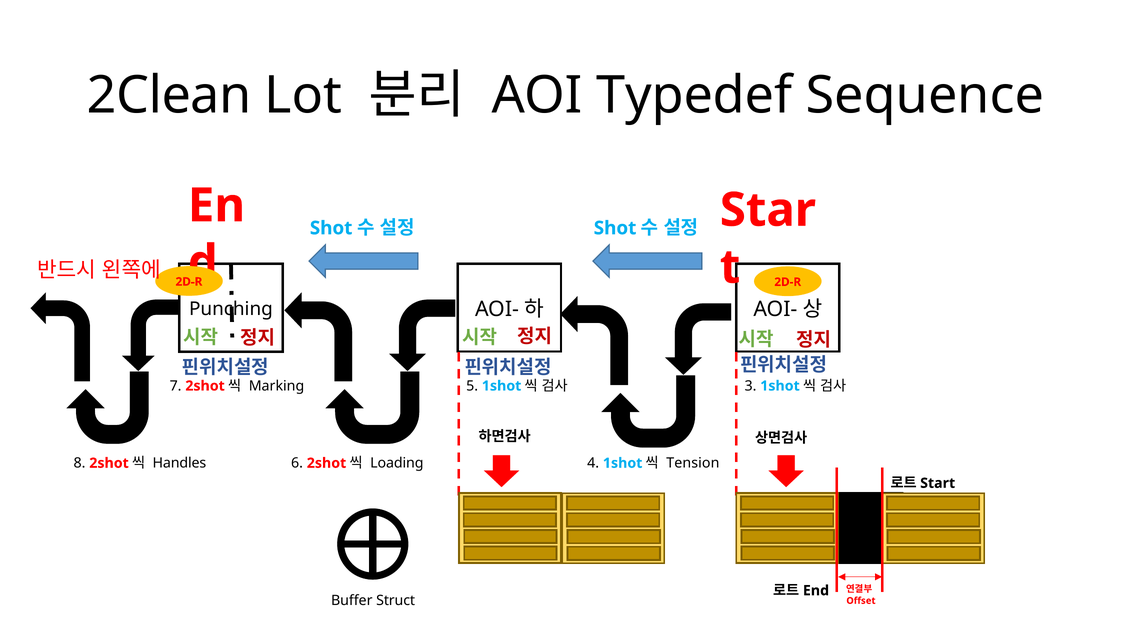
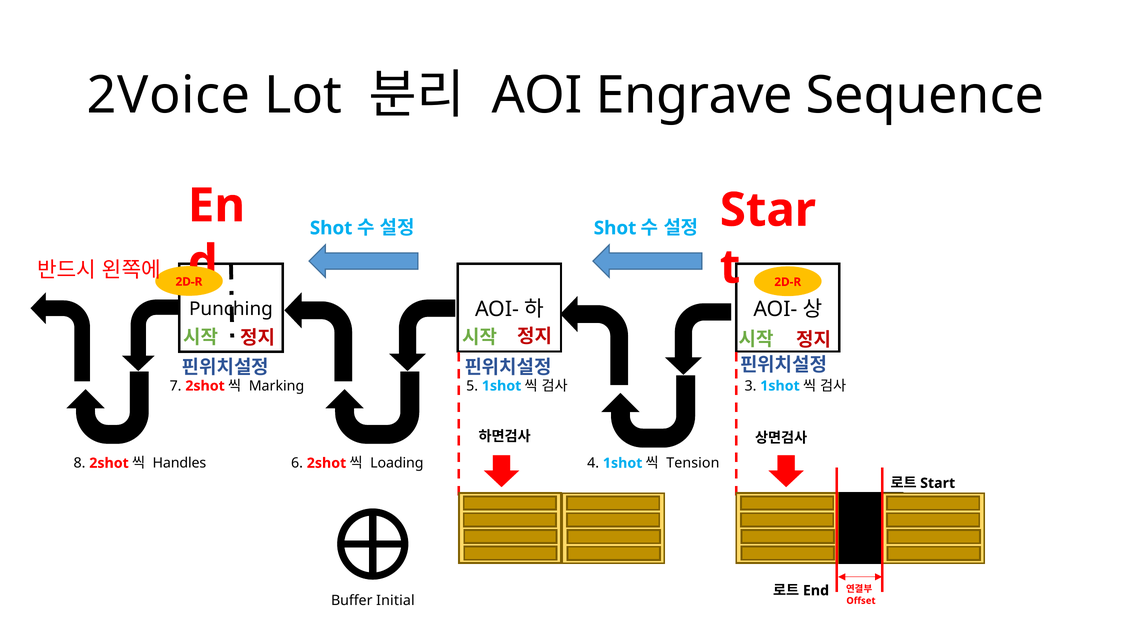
2Clean: 2Clean -> 2Voice (169, 96)
Typedef: Typedef -> Engrave (694, 96)
Struct: Struct -> Initial (396, 600)
